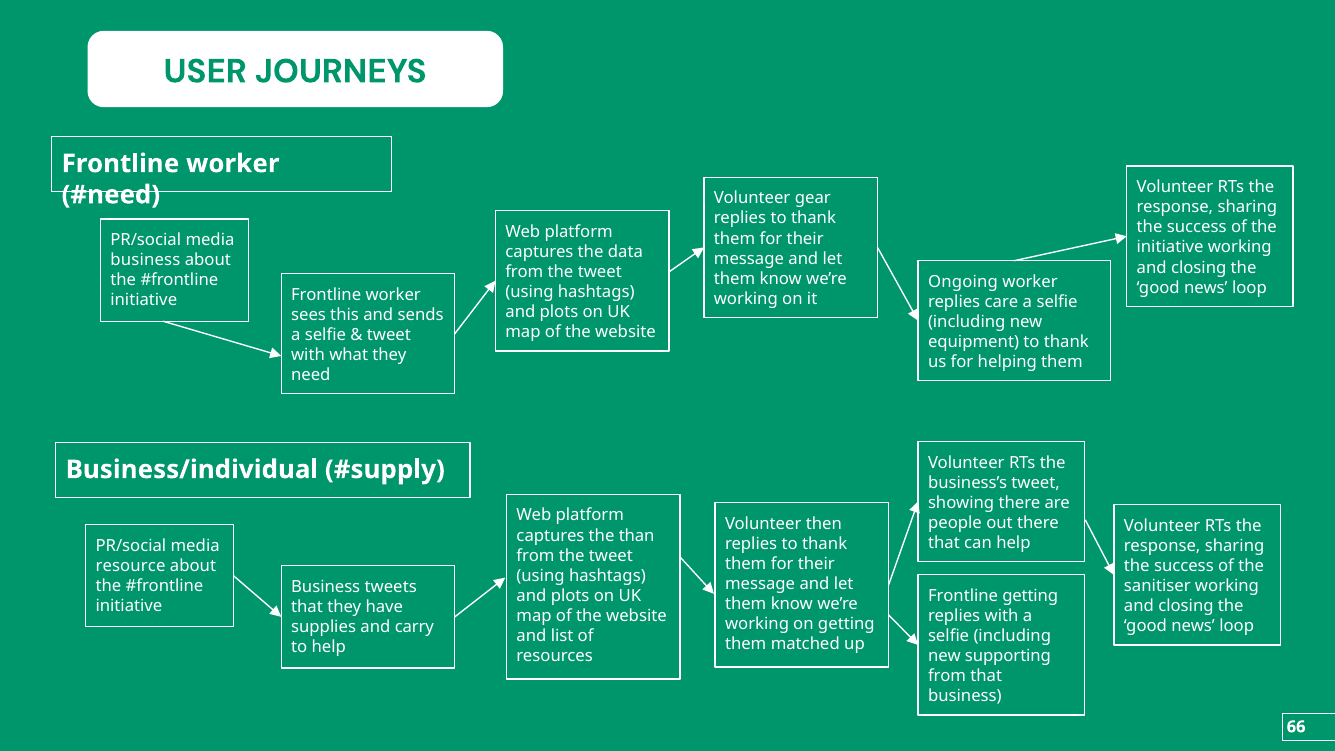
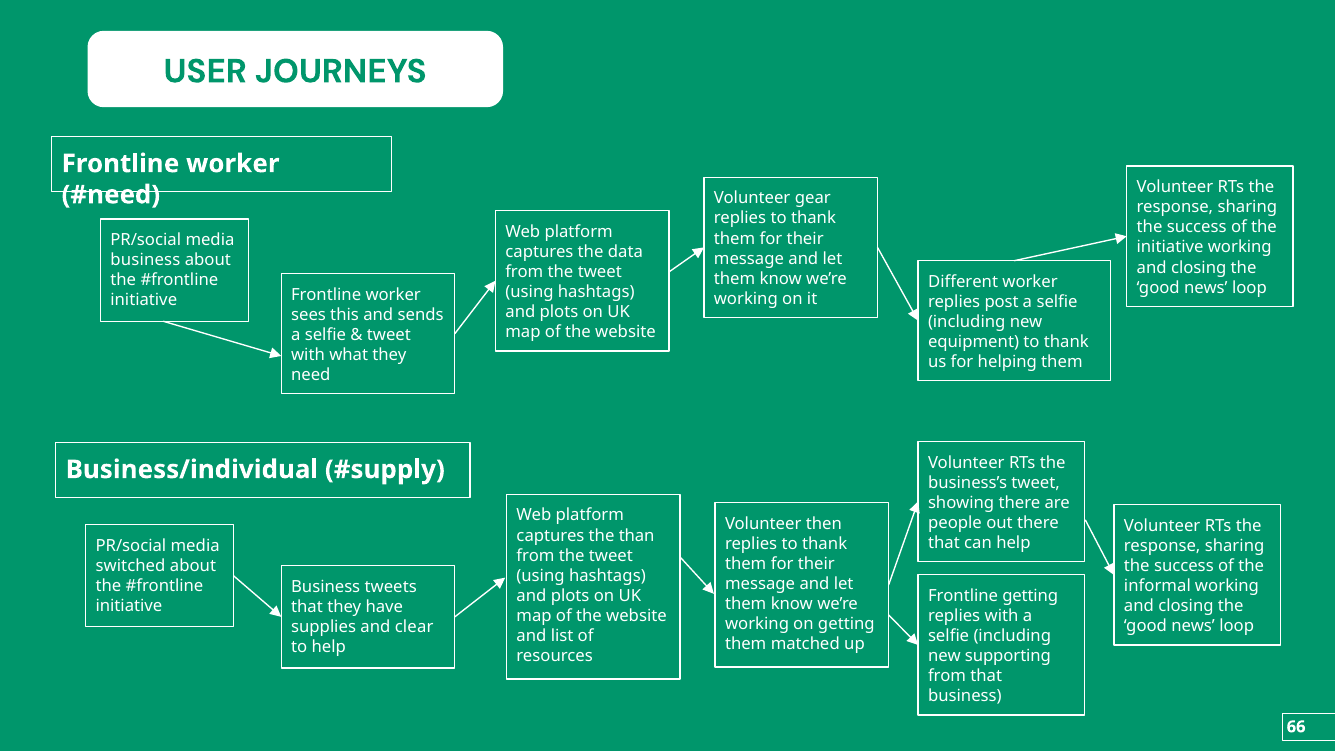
Ongoing: Ongoing -> Different (963, 282)
care: care -> post (1002, 302)
resource: resource -> switched (131, 566)
sanitiser: sanitiser -> informal (1157, 586)
carry: carry -> clear (414, 627)
